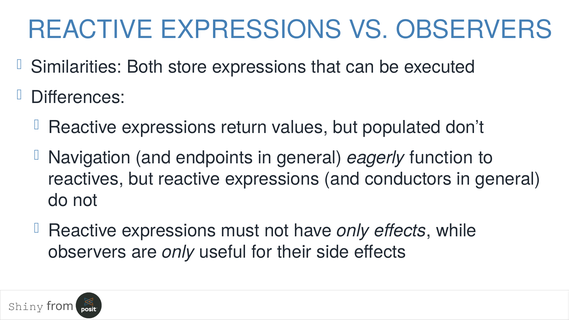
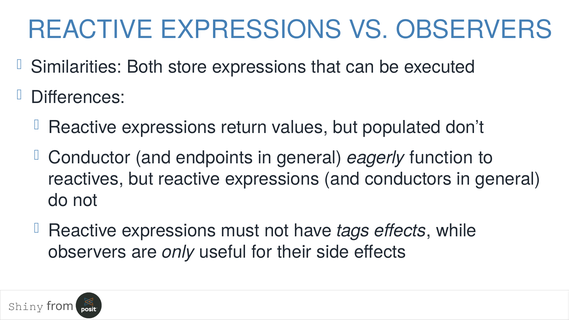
Navigation: Navigation -> Conductor (89, 158)
have only: only -> tags (353, 231)
